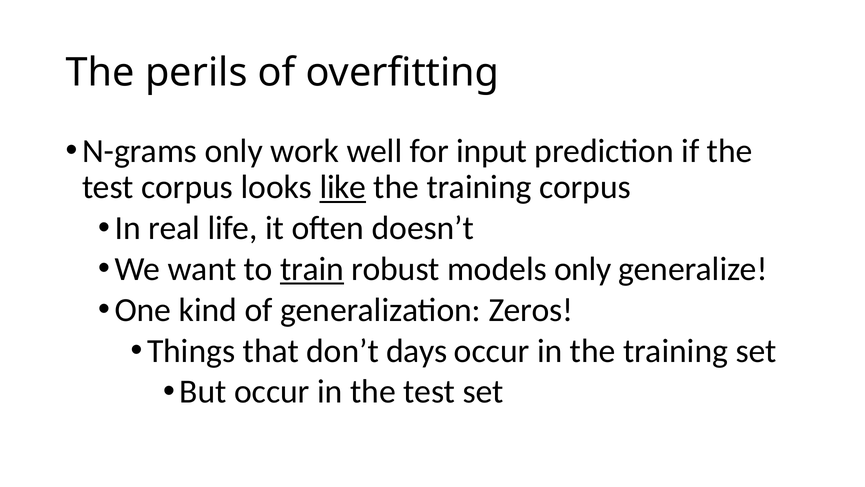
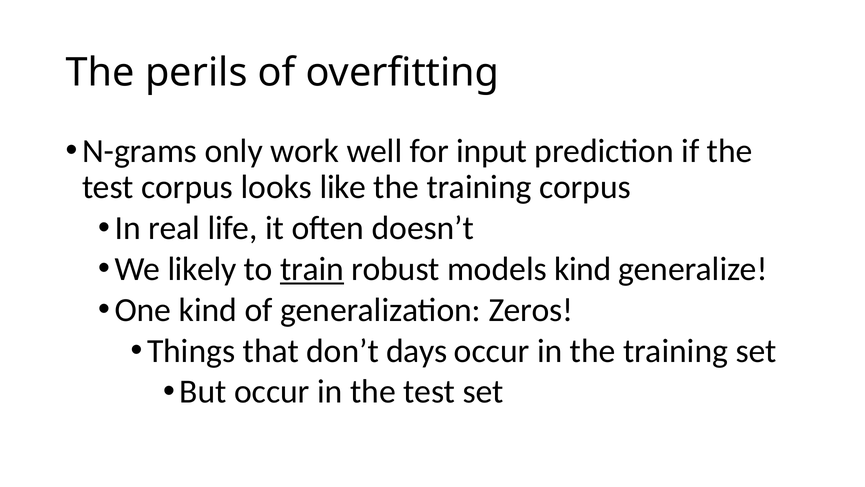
like underline: present -> none (343, 187)
want: want -> likely (202, 269)
models only: only -> kind (583, 269)
